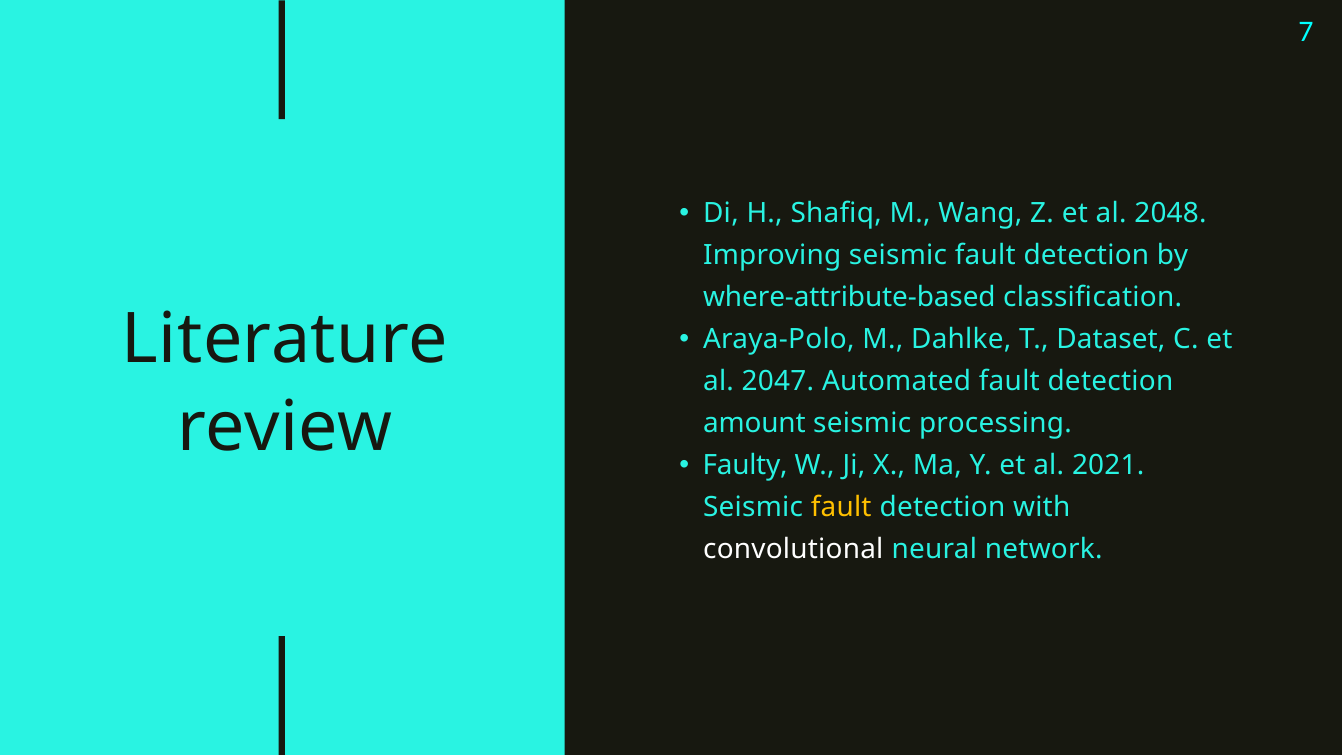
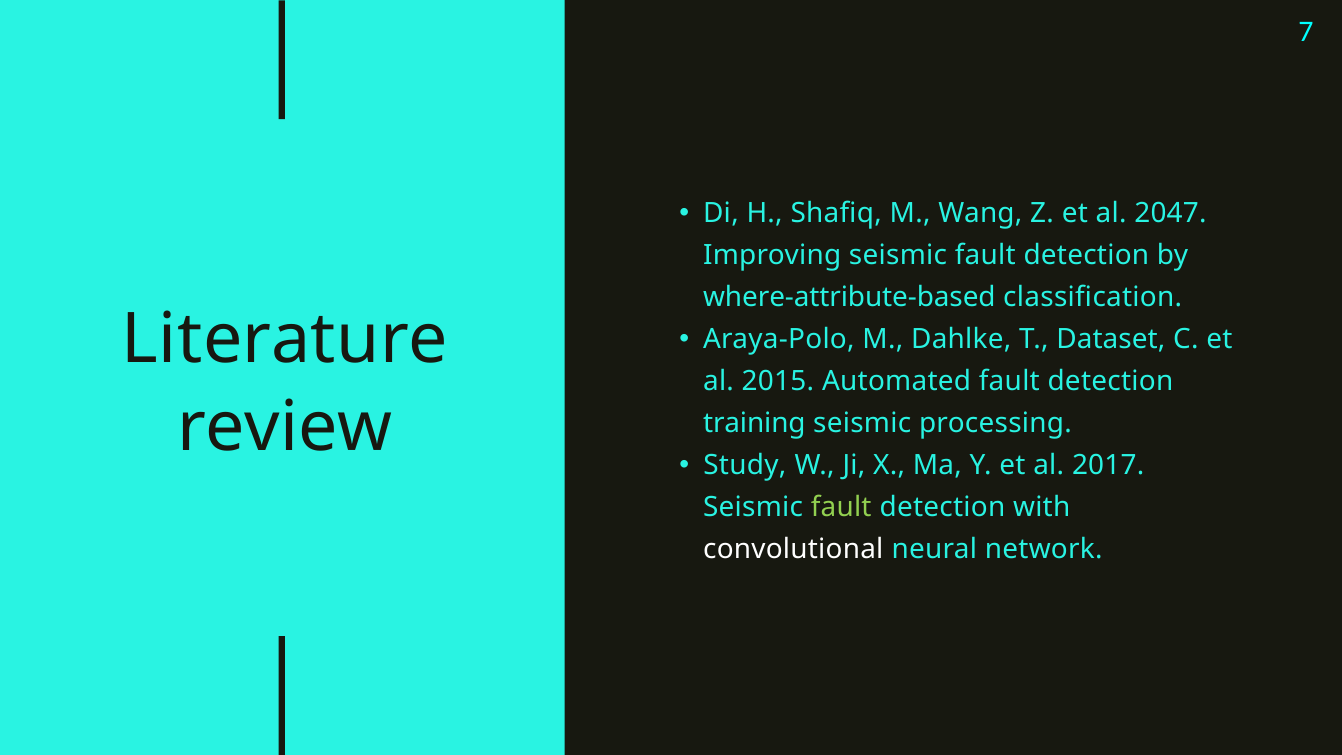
2048: 2048 -> 2047 (1170, 214)
2047: 2047 -> 2015 (778, 382)
amount: amount -> training (754, 423)
Faulty: Faulty -> Study (745, 465)
2021: 2021 -> 2017 (1108, 465)
fault colour: yellow -> light green (841, 507)
